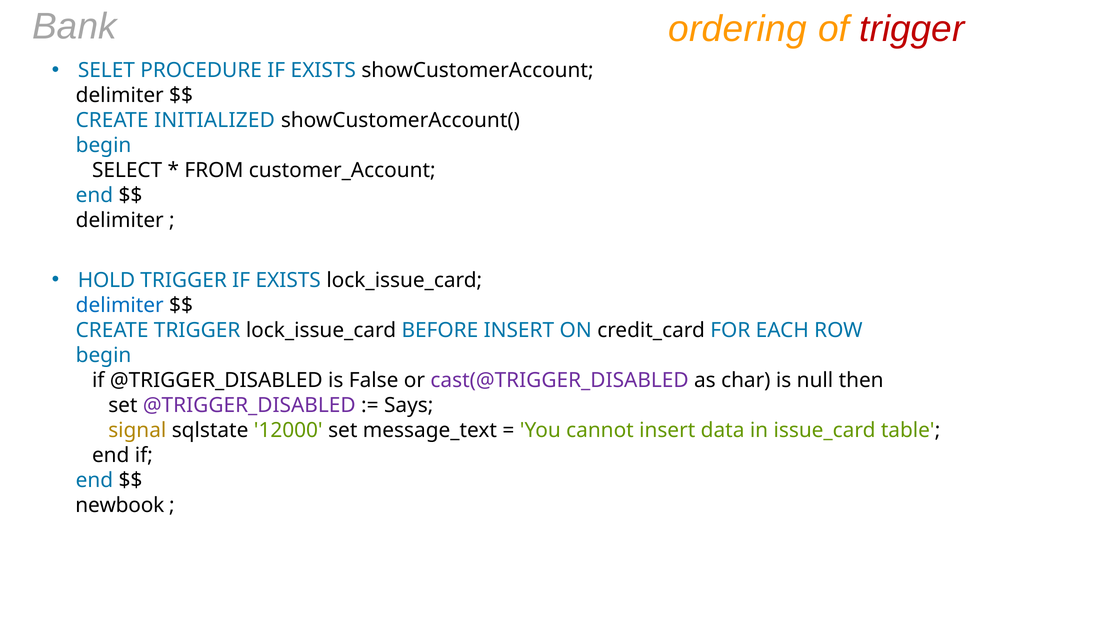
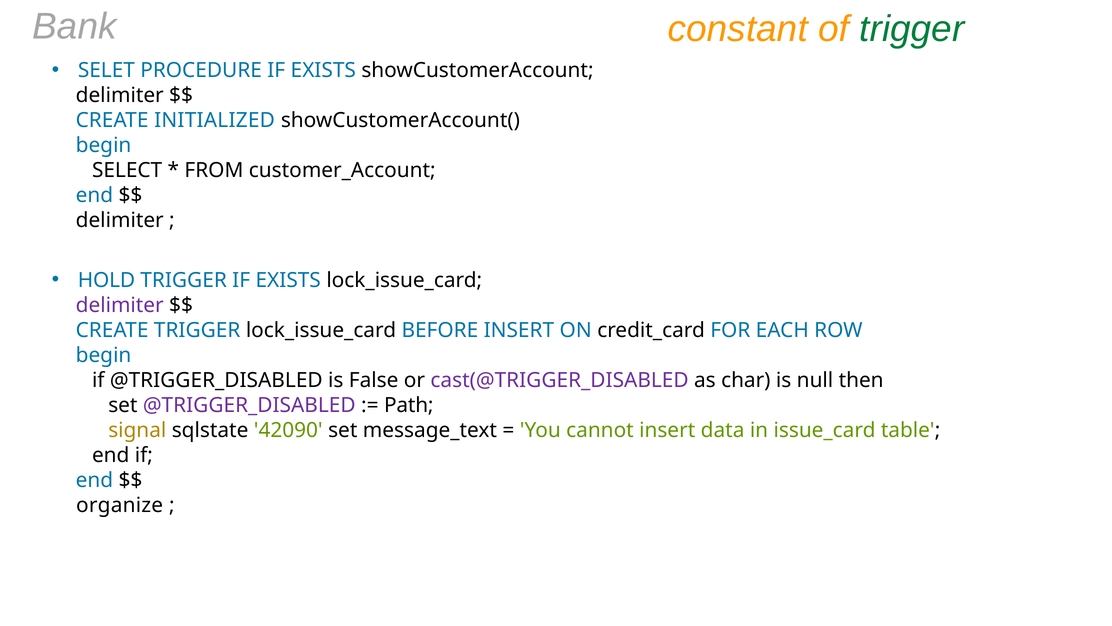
ordering: ordering -> constant (738, 29)
trigger colour: red -> green (912, 29)
delimiter colour: blue -> purple (120, 305)
Says: Says -> Path (409, 405)
12000: 12000 -> 42090 (288, 430)
newbook: newbook -> organize (120, 505)
